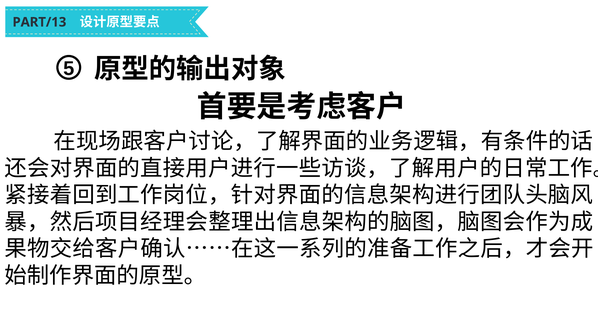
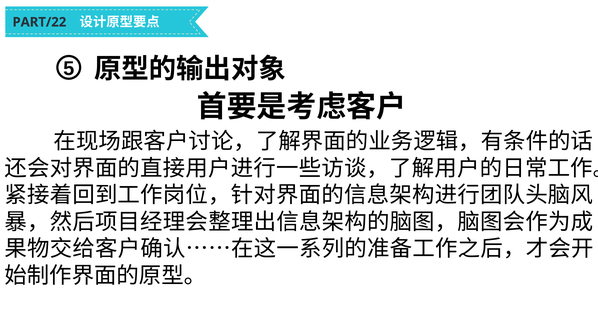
PART/13: PART/13 -> PART/22 (39, 22)
